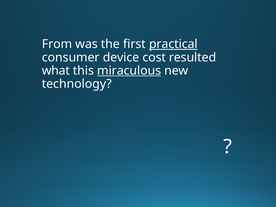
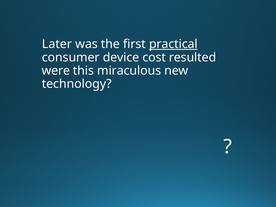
From: From -> Later (57, 44)
what: what -> were (56, 71)
miraculous underline: present -> none (129, 71)
